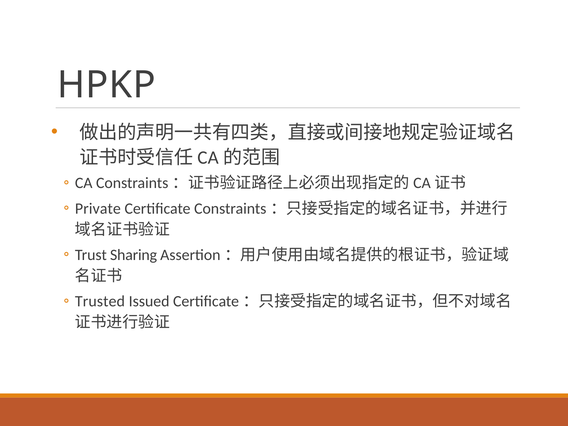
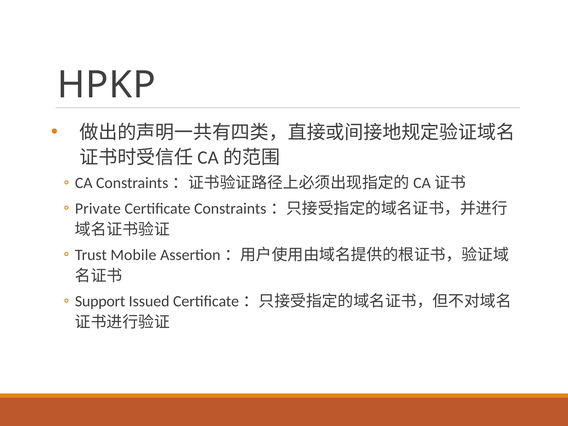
Sharing: Sharing -> Mobile (133, 255)
Trusted: Trusted -> Support (100, 301)
